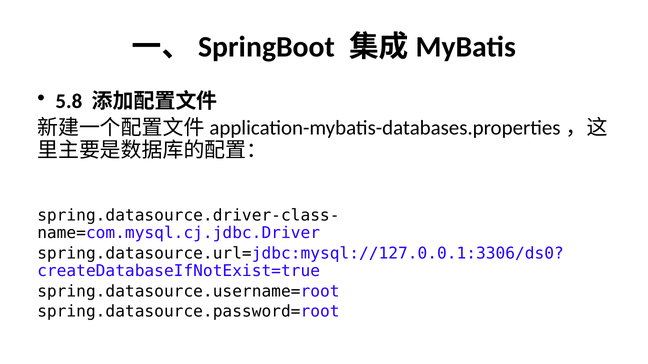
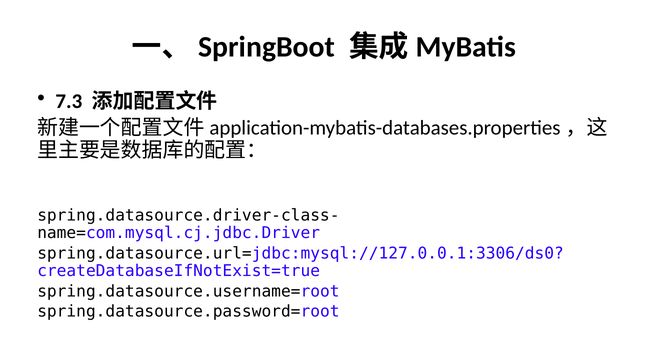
5.8: 5.8 -> 7.3 (69, 102)
